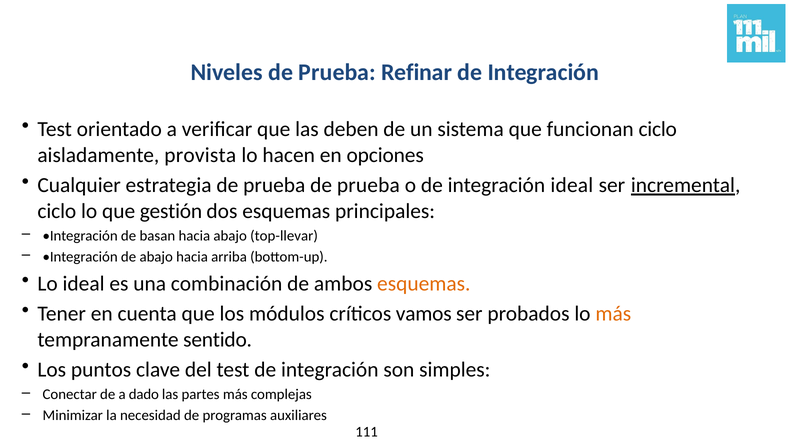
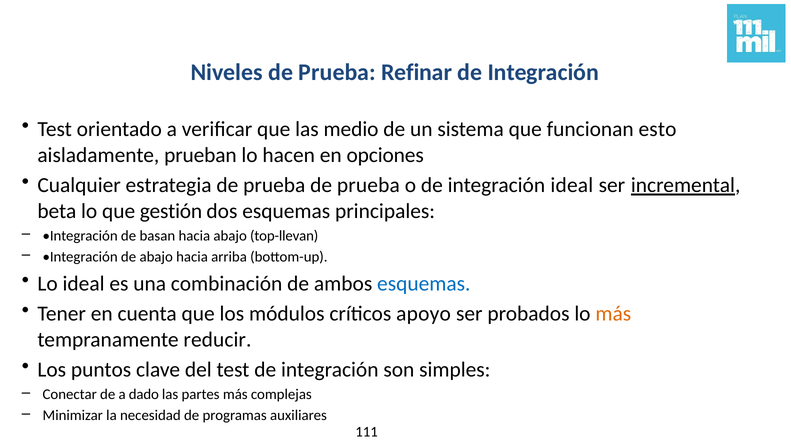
deben: deben -> medio (351, 129)
funcionan ciclo: ciclo -> esto (658, 129)
provista: provista -> prueban (200, 155)
ciclo: ciclo -> beta (57, 211)
top-llevar: top-llevar -> top-llevan (284, 236)
esquemas colour: orange -> blue (424, 284)
vamos: vamos -> apoyo (424, 314)
sentido: sentido -> reducir (217, 340)
